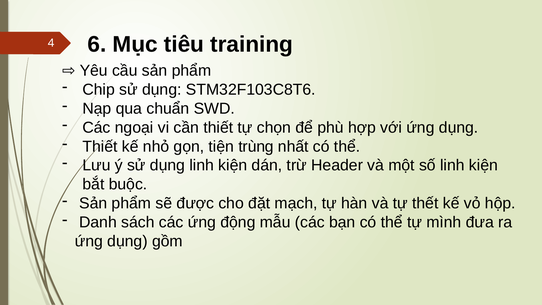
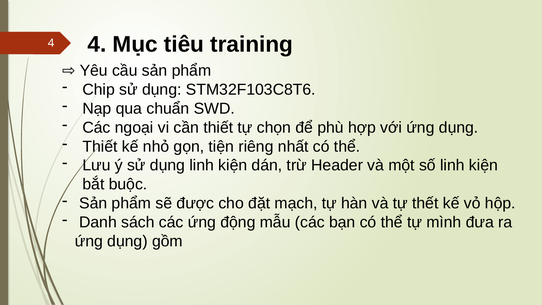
4 6: 6 -> 4 (97, 44)
trùng: trùng -> riêng (256, 146)
